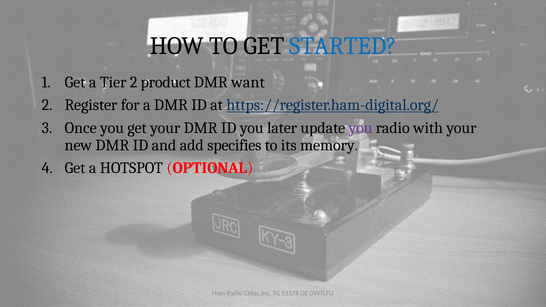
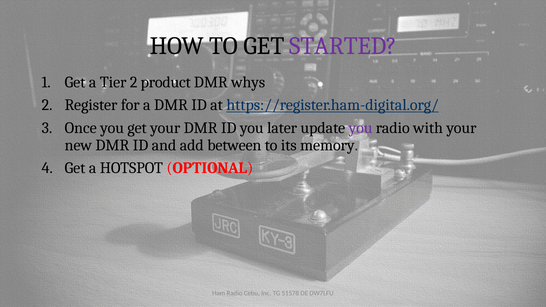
STARTED colour: blue -> purple (343, 46)
want: want -> whys (248, 82)
specifies: specifies -> between (234, 145)
